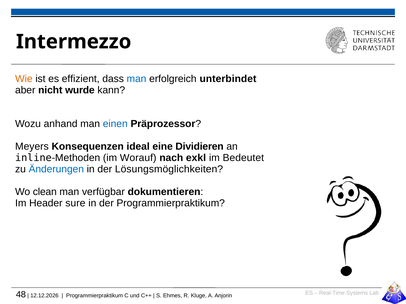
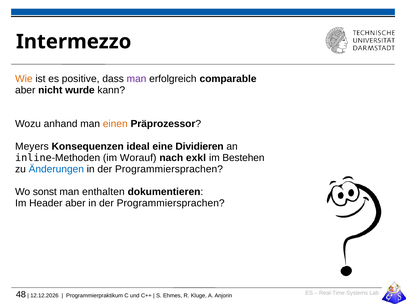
effizient: effizient -> positive (81, 79)
man colour: blue -> purple (137, 79)
unterbindet: unterbindet -> comparable (228, 79)
einen colour: blue -> orange (115, 124)
Bedeutet: Bedeutet -> Bestehen (243, 158)
Lösungsmöglichkeiten: Lösungsmöglichkeiten -> Programmiersprachen (169, 169)
clean: clean -> sonst (45, 192)
verfügbar: verfügbar -> enthalten (103, 192)
Header sure: sure -> aber (75, 203)
Programmierpraktikum: Programmierpraktikum -> Programmiersprachen (171, 203)
